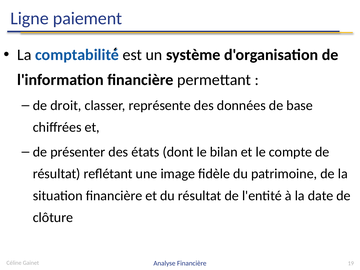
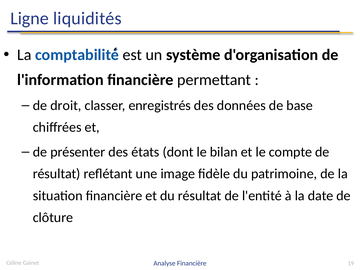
paiement: paiement -> liquidités (87, 18)
représente: représente -> enregistrés (160, 105)
